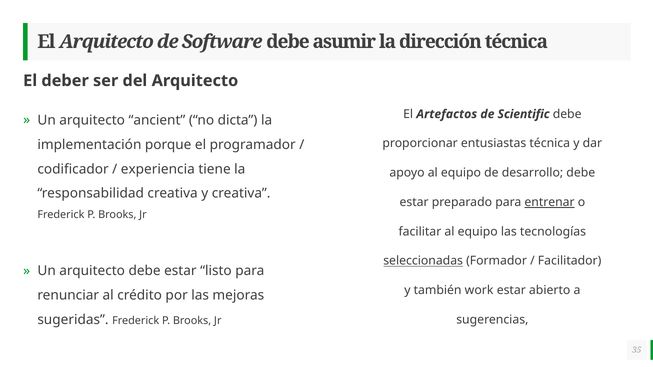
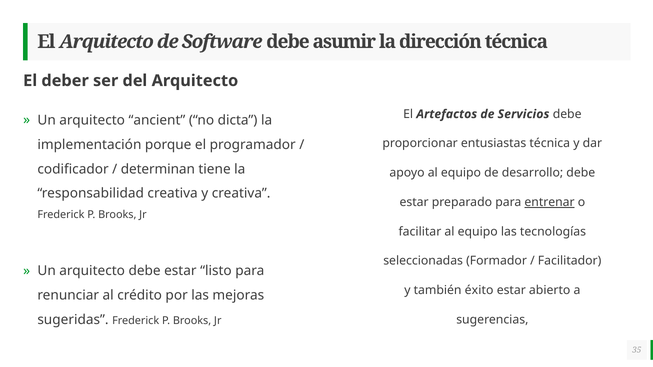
Scientific: Scientific -> Servicios (523, 114)
experiencia: experiencia -> determinan (158, 169)
seleccionadas underline: present -> none (423, 261)
work: work -> éxito (479, 291)
